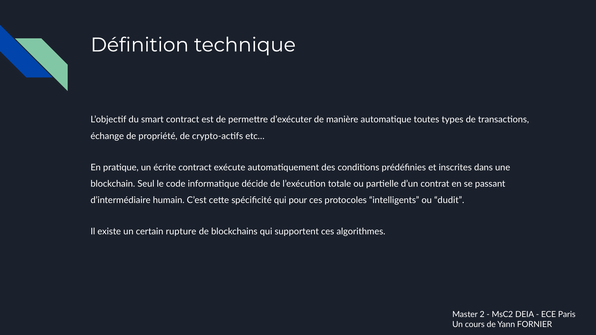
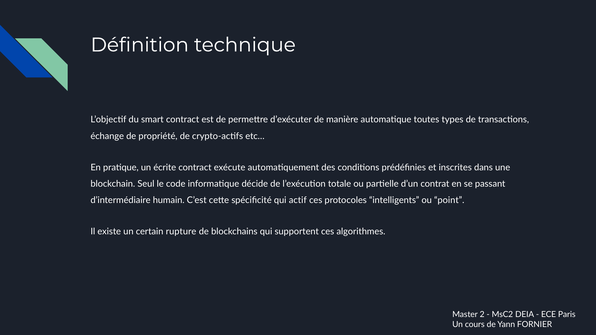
pour: pour -> actif (298, 200)
dudit: dudit -> point (449, 200)
